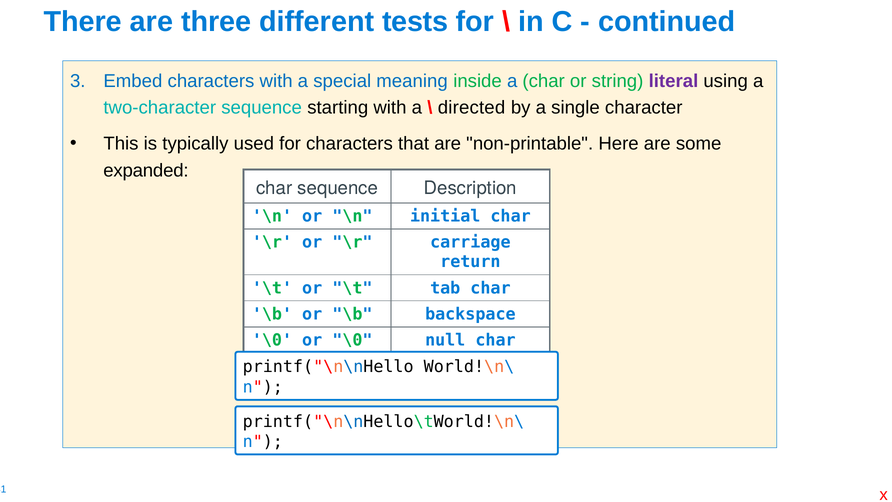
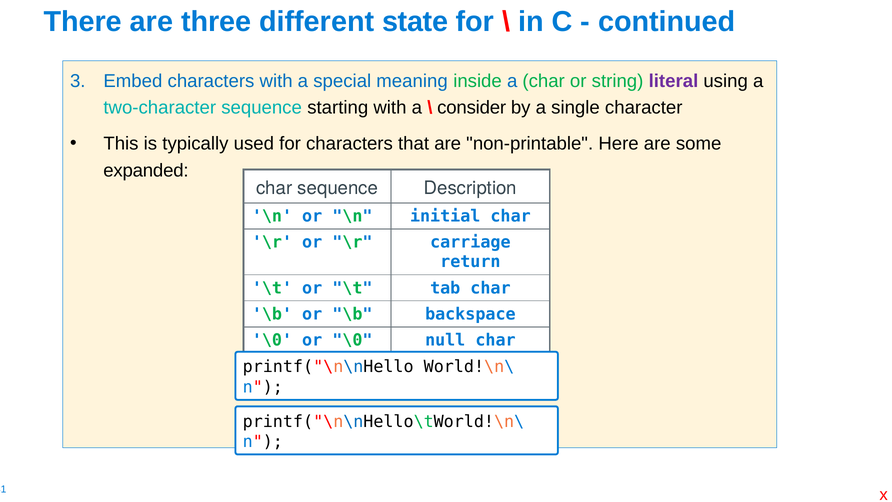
tests: tests -> state (415, 22)
directed: directed -> consider (472, 108)
